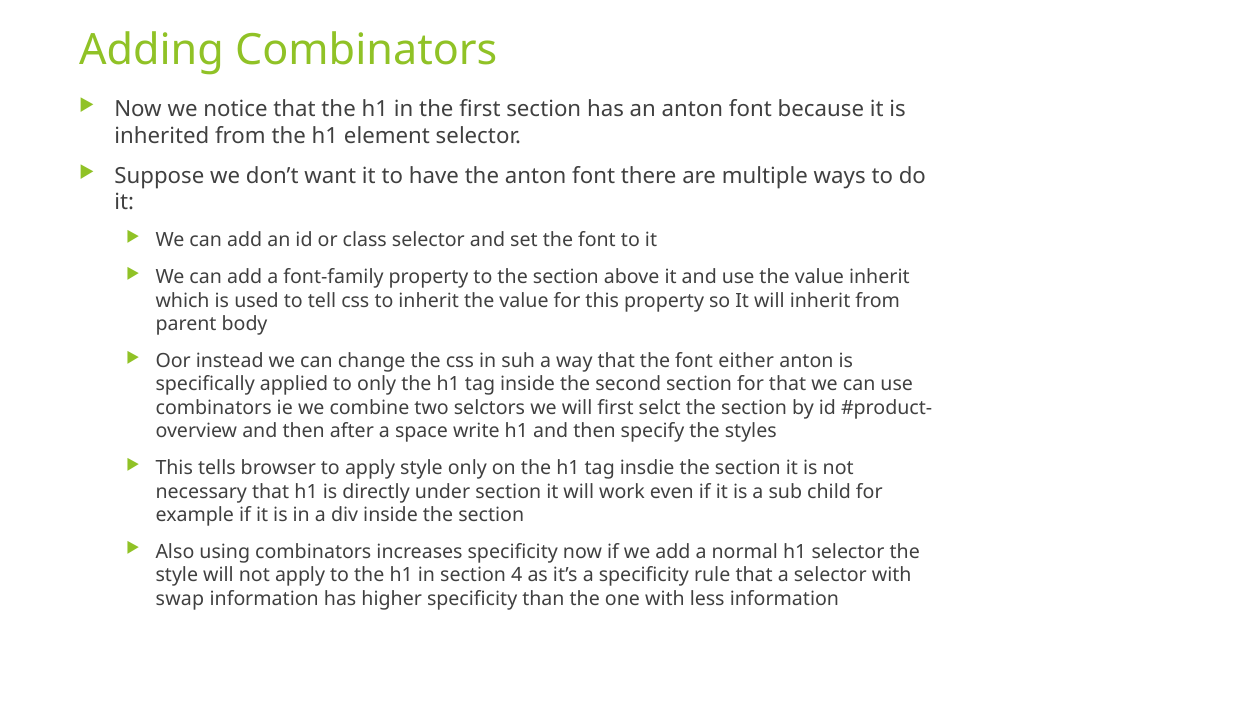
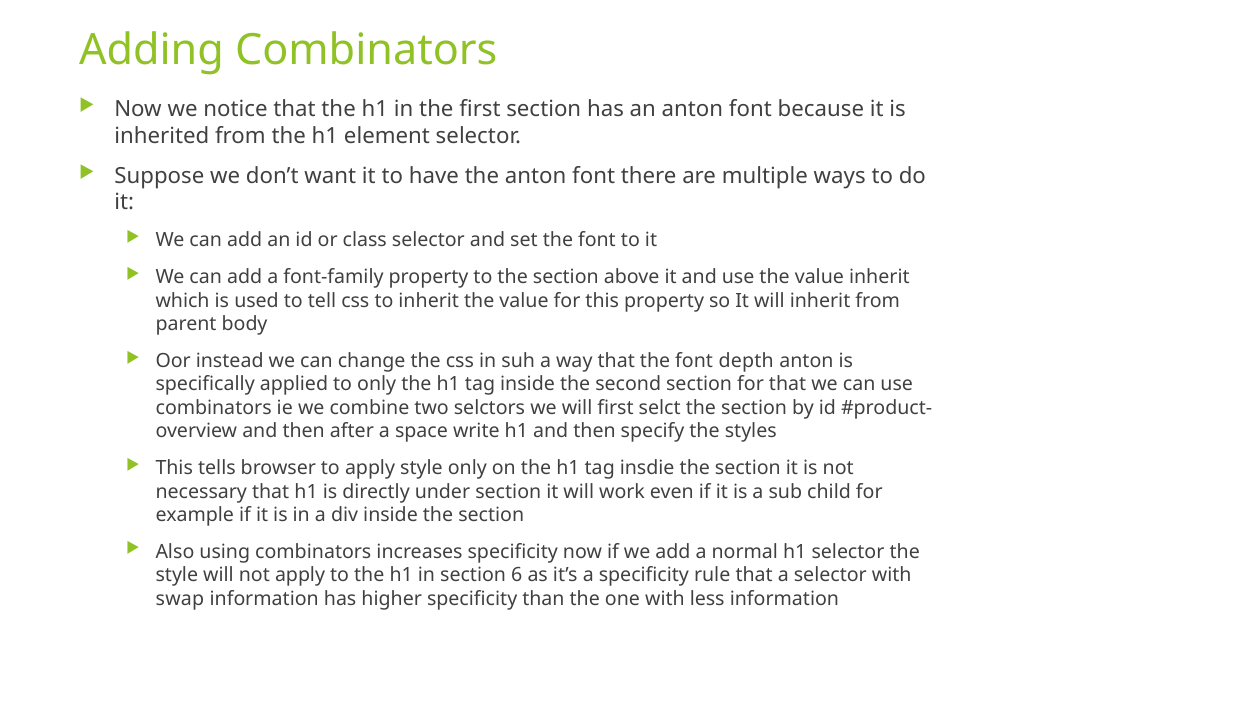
either: either -> depth (746, 361)
4: 4 -> 6 (517, 575)
